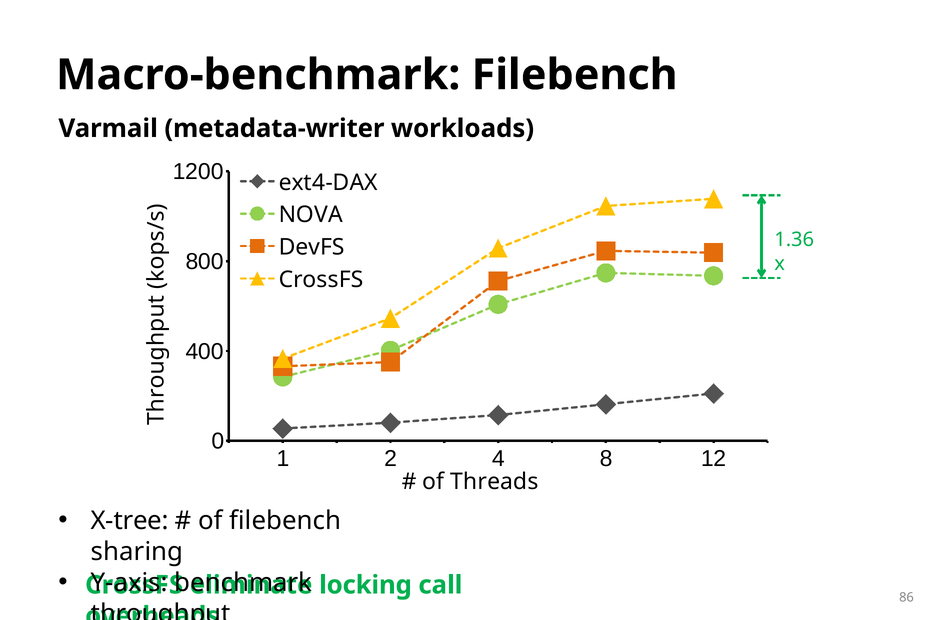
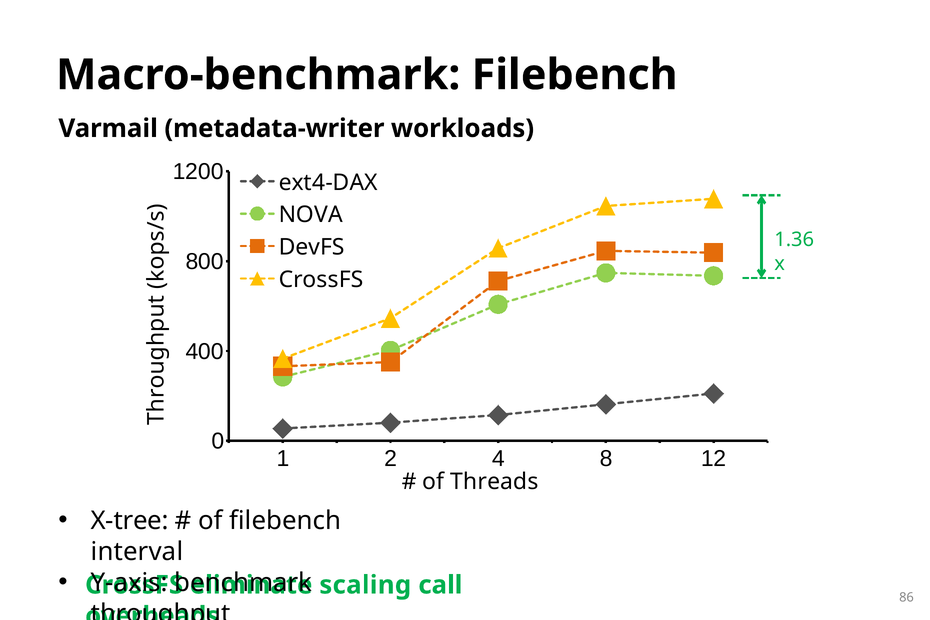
sharing: sharing -> interval (137, 552)
locking: locking -> scaling (365, 585)
